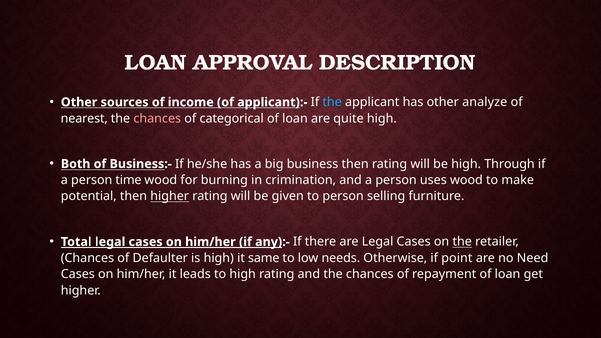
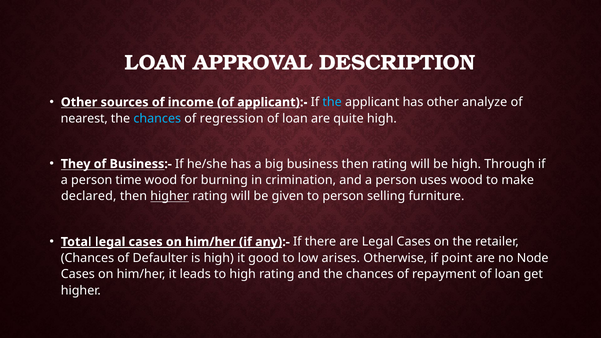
chances colour: pink -> light blue (157, 118)
categorical: categorical -> regression (232, 118)
Both: Both -> They (76, 164)
potential: potential -> declared (89, 196)
the underline: present -> none (462, 242)
same: same -> good (264, 258)
needs: needs -> arises (341, 258)
Need: Need -> Node (533, 258)
